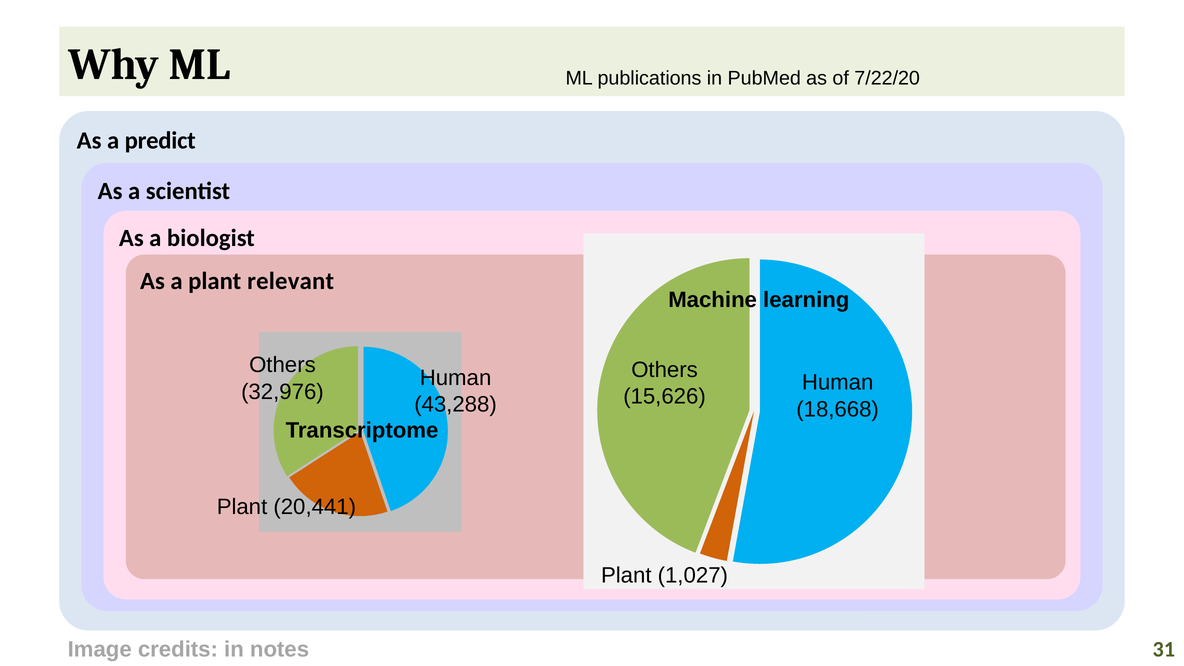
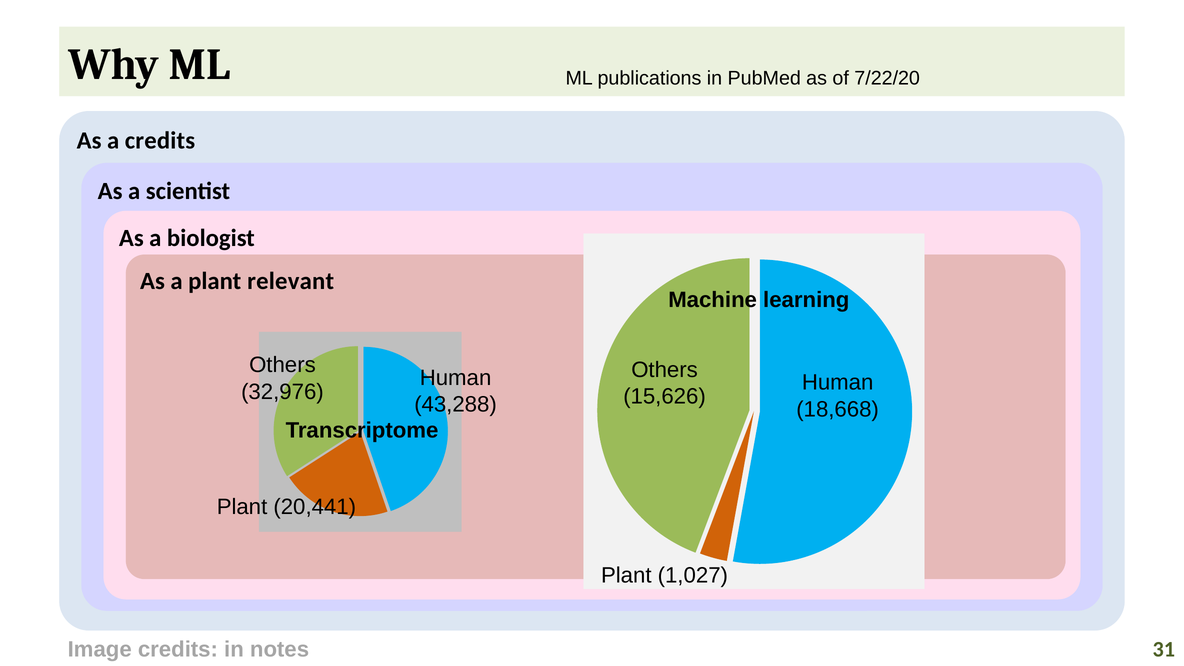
a predict: predict -> credits (160, 141)
